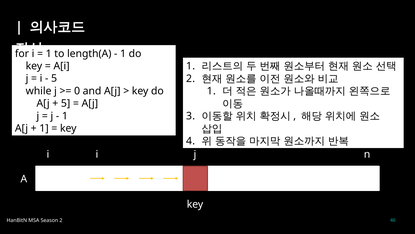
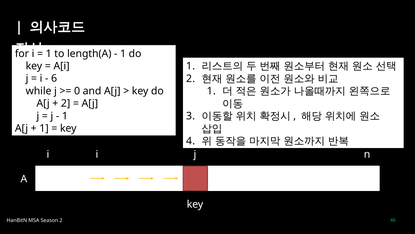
5: 5 -> 6 (54, 78)
5: 5 -> 2 (66, 103)
